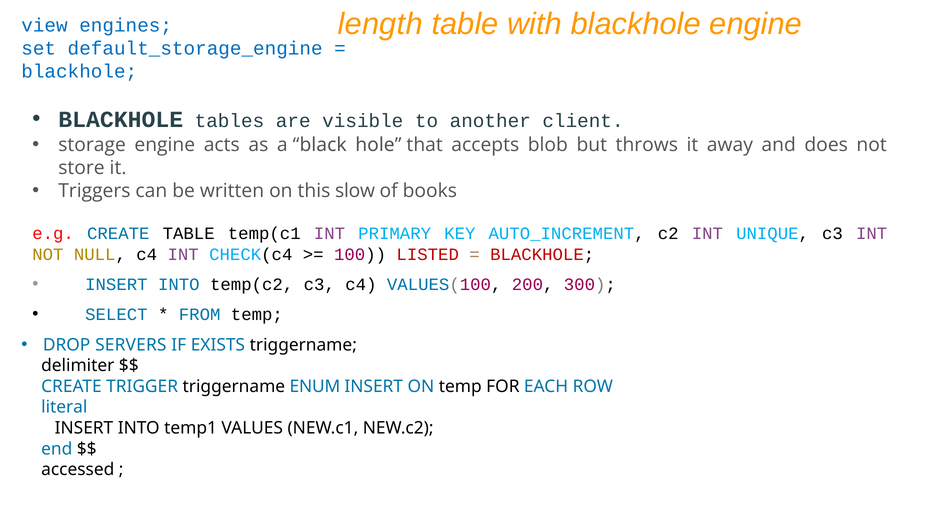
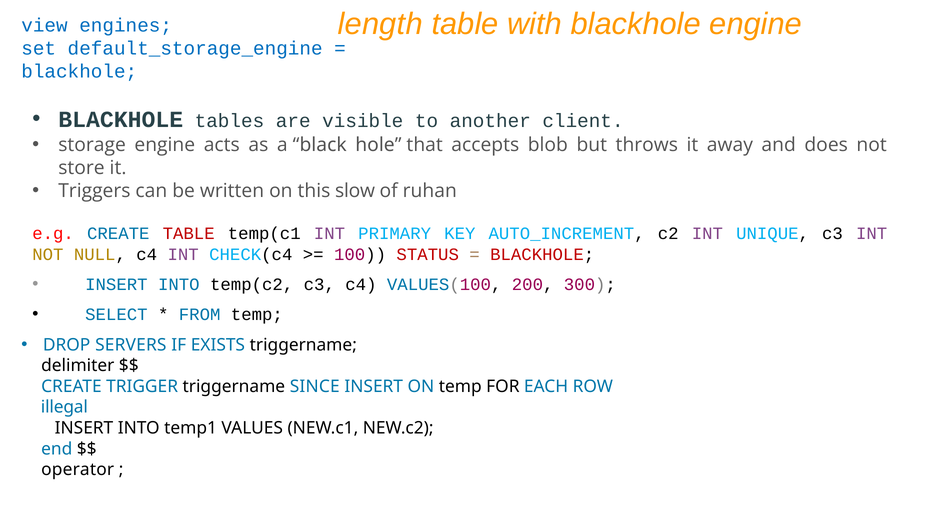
books: books -> ruhan (430, 191)
TABLE colour: black -> red (189, 234)
LISTED: LISTED -> STATUS (428, 255)
ENUM: ENUM -> SINCE (315, 387)
literal: literal -> illegal (64, 407)
accessed: accessed -> operator (78, 470)
